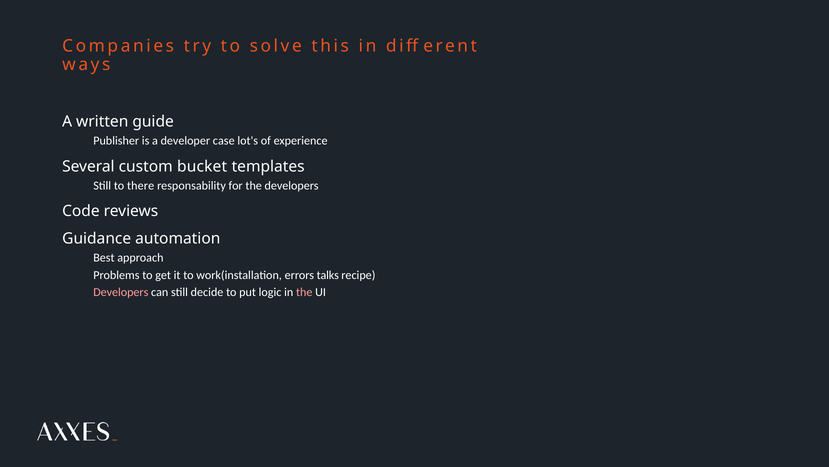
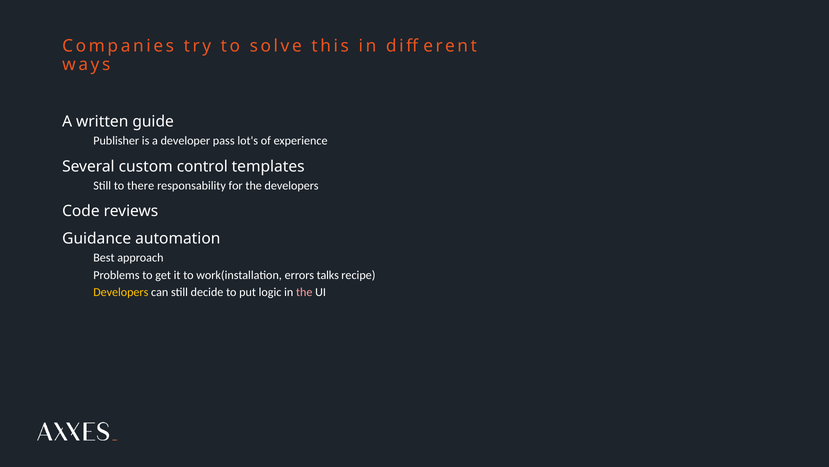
case: case -> pass (224, 141)
bucket: bucket -> control (202, 166)
Developers colour: pink -> yellow (121, 292)
